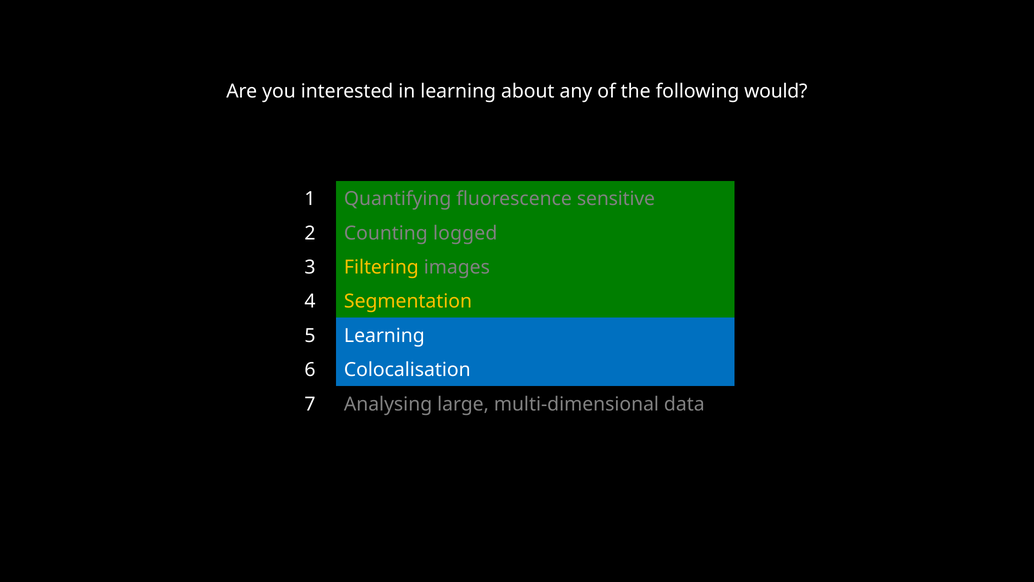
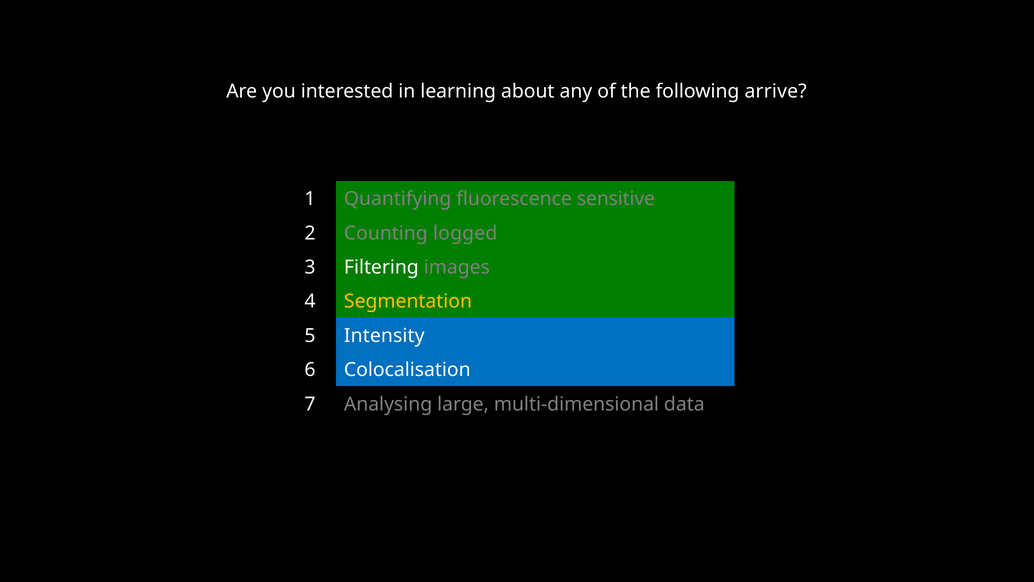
would: would -> arrive (776, 91)
Filtering colour: yellow -> white (381, 267)
5 Learning: Learning -> Intensity (384, 336)
